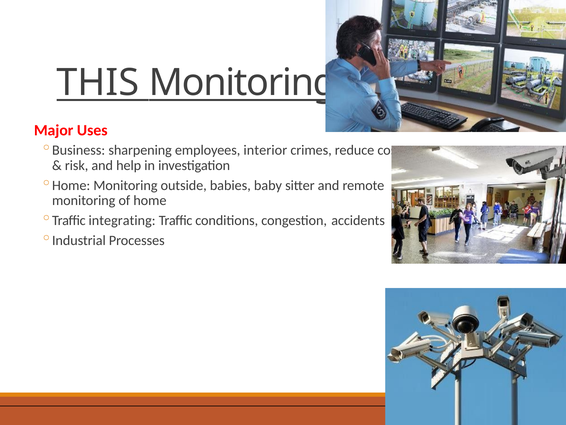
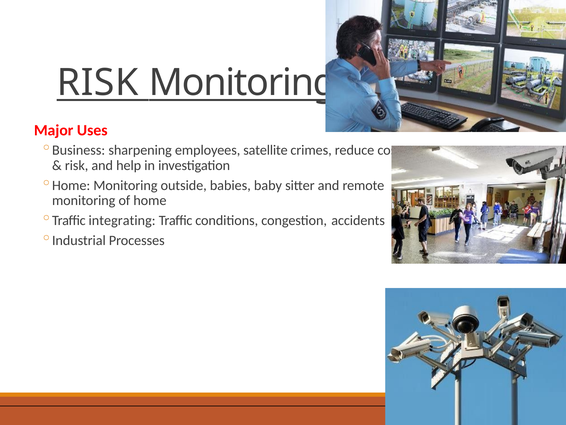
THIS: THIS -> RISK (98, 83)
interior: interior -> satellite (265, 150)
